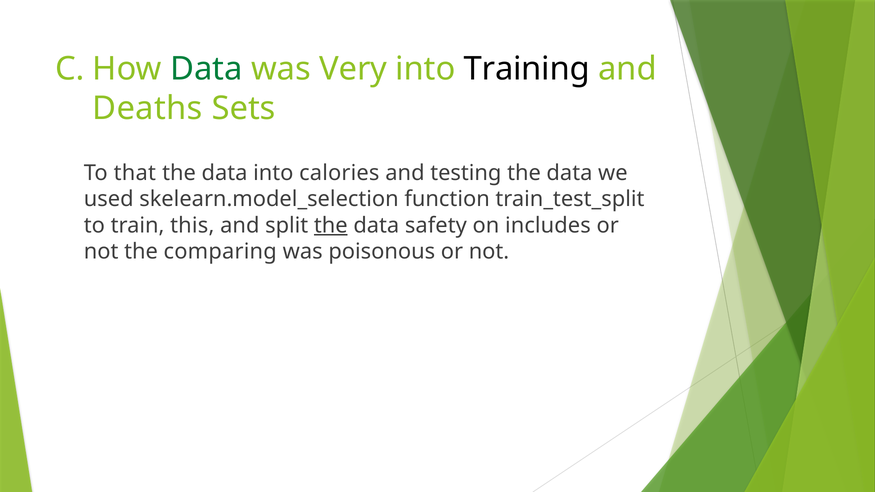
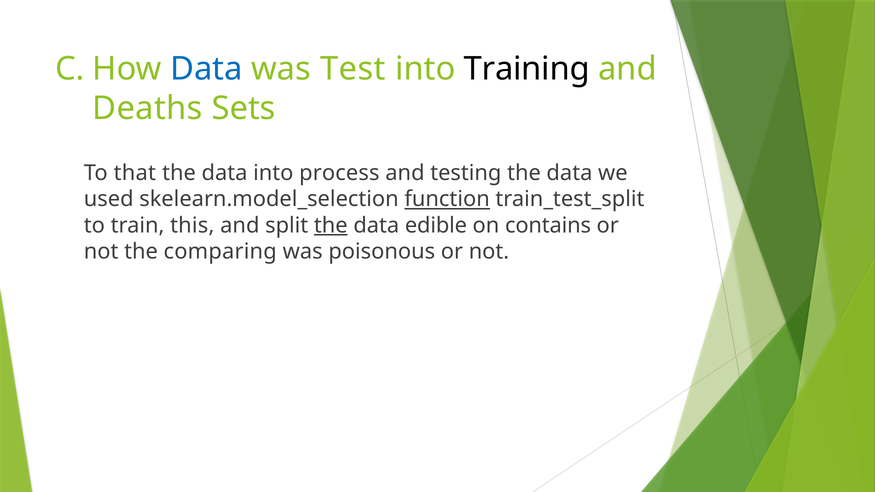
Data colour: green -> blue (206, 69)
Very: Very -> Test (353, 69)
calories: calories -> process (339, 173)
function underline: none -> present (447, 199)
safety: safety -> edible (436, 226)
includes: includes -> contains (548, 226)
